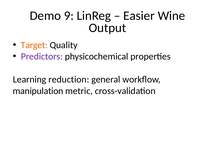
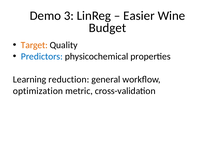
9: 9 -> 3 (69, 16)
Output: Output -> Budget (107, 28)
Predictors colour: purple -> blue (42, 57)
manipulation: manipulation -> optimization (38, 91)
